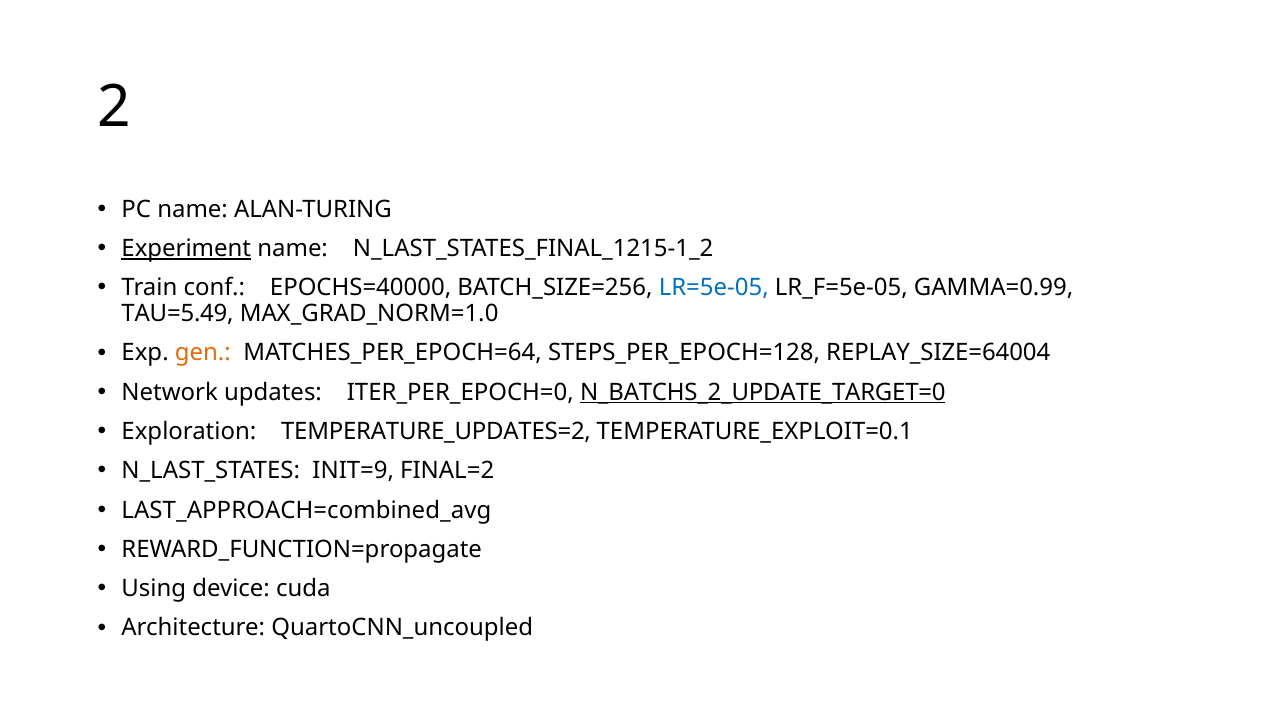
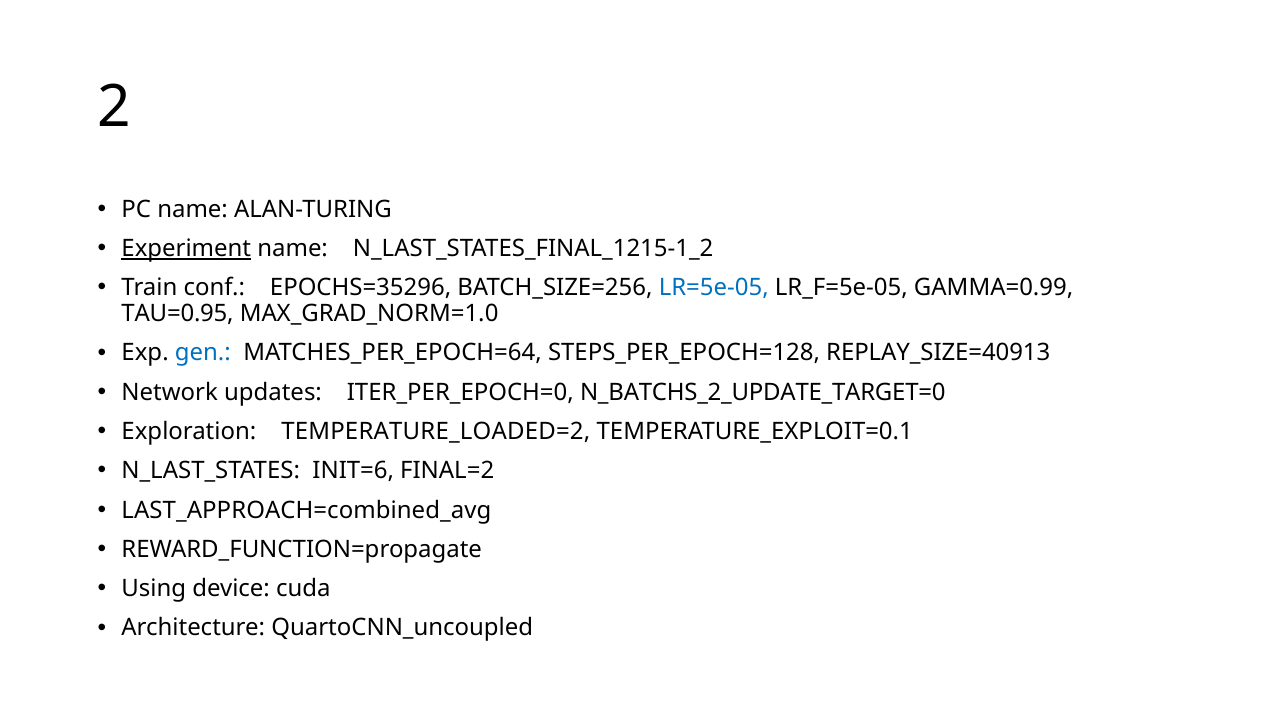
EPOCHS=40000: EPOCHS=40000 -> EPOCHS=35296 (361, 288)
TAU=5.49: TAU=5.49 -> TAU=0.95 (178, 314)
gen colour: orange -> blue (203, 353)
REPLAY_SIZE=64004: REPLAY_SIZE=64004 -> REPLAY_SIZE=40913 (938, 353)
N_BATCHS_2_UPDATE_TARGET=0 underline: present -> none (763, 392)
TEMPERATURE_UPDATES=2: TEMPERATURE_UPDATES=2 -> TEMPERATURE_LOADED=2 (436, 431)
INIT=9: INIT=9 -> INIT=6 (353, 470)
